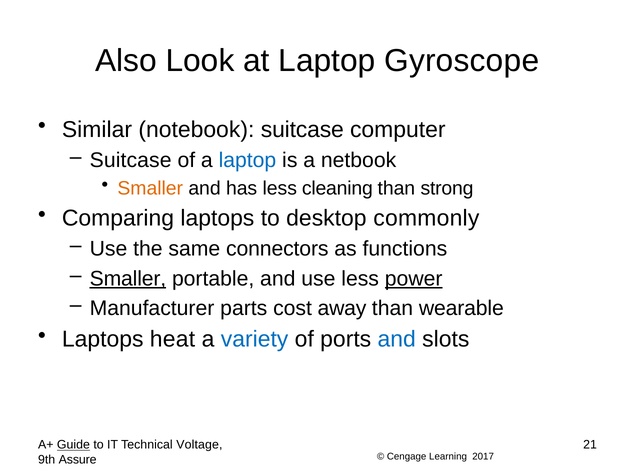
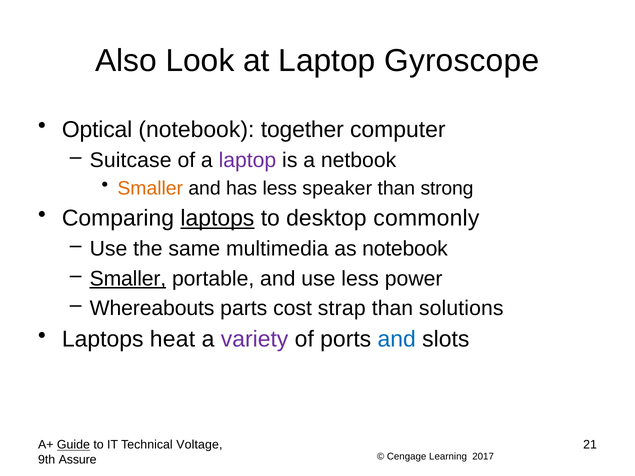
Similar: Similar -> Optical (97, 130)
notebook suitcase: suitcase -> together (302, 130)
laptop colour: blue -> purple (247, 160)
cleaning: cleaning -> speaker (337, 188)
laptops underline: none -> present (217, 219)
connectors: connectors -> multimedia (277, 249)
as functions: functions -> notebook (405, 249)
power underline: present -> none (414, 279)
Manufacturer: Manufacturer -> Whereabouts (152, 308)
away: away -> strap (342, 308)
wearable: wearable -> solutions (461, 308)
variety colour: blue -> purple (255, 339)
